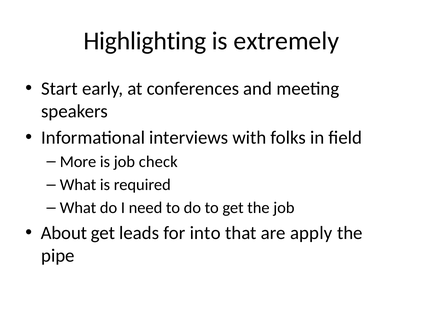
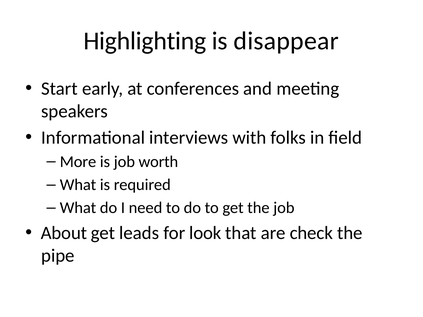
extremely: extremely -> disappear (286, 41)
check: check -> worth (158, 162)
into: into -> look (205, 233)
apply: apply -> check (311, 233)
